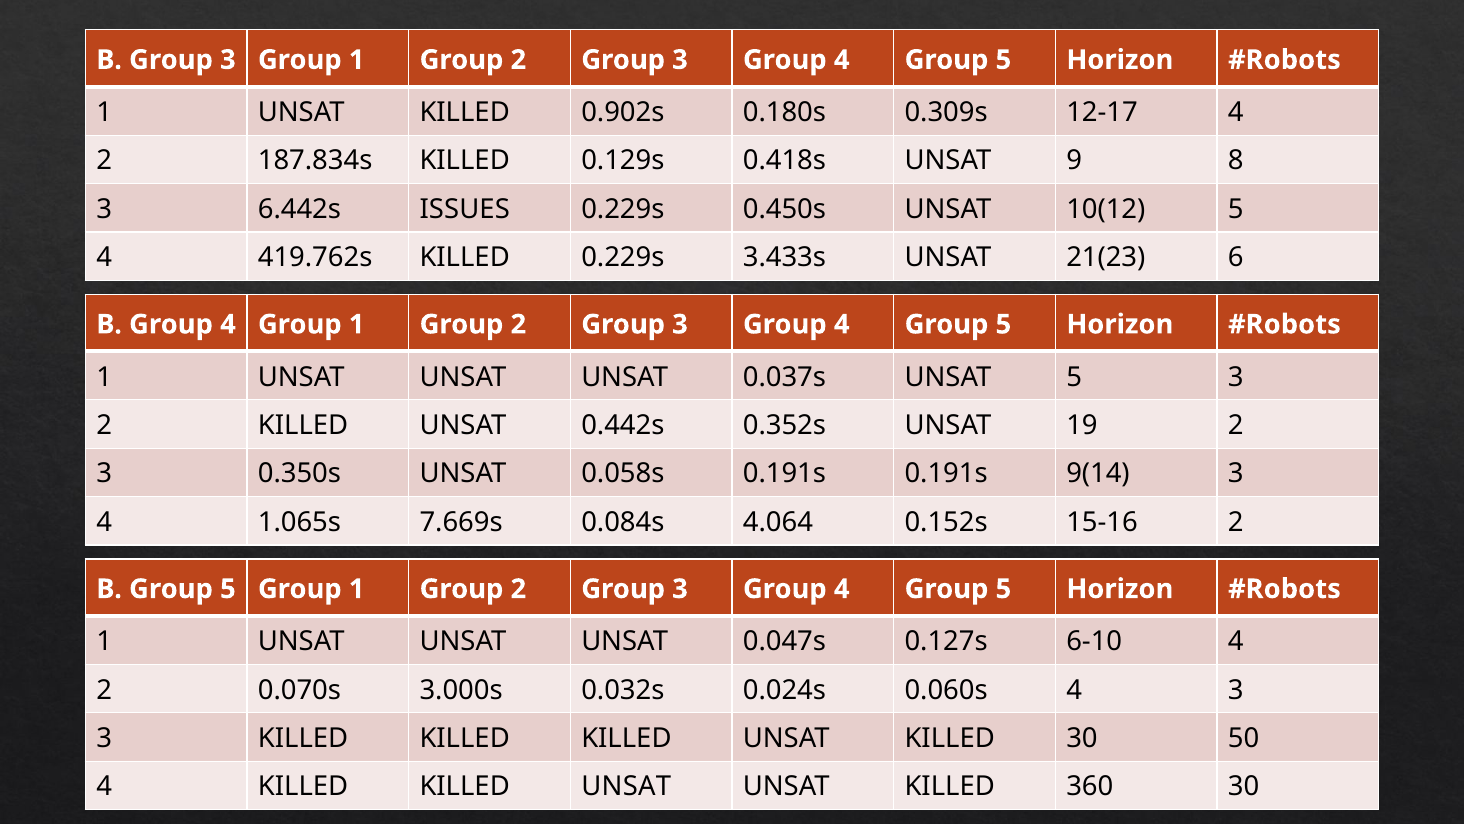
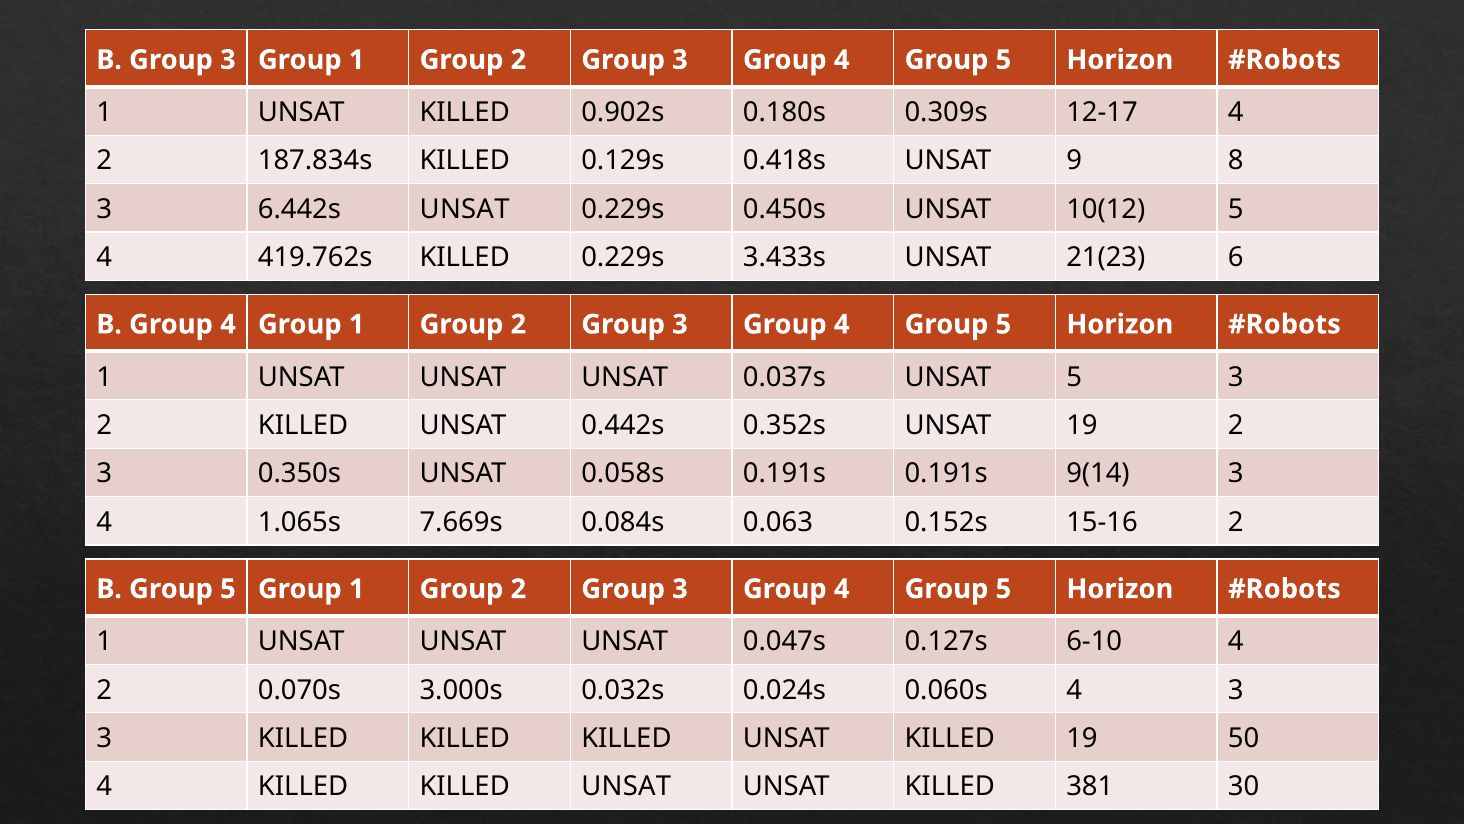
6.442s ISSUES: ISSUES -> UNSAT (465, 209)
4.064: 4.064 -> 0.063 (778, 522)
KILLED 30: 30 -> 19 (1082, 738)
360: 360 -> 381 (1090, 786)
